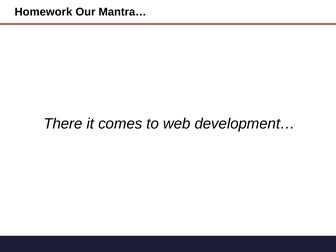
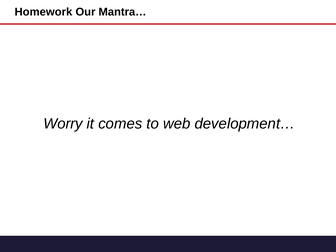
There: There -> Worry (63, 124)
